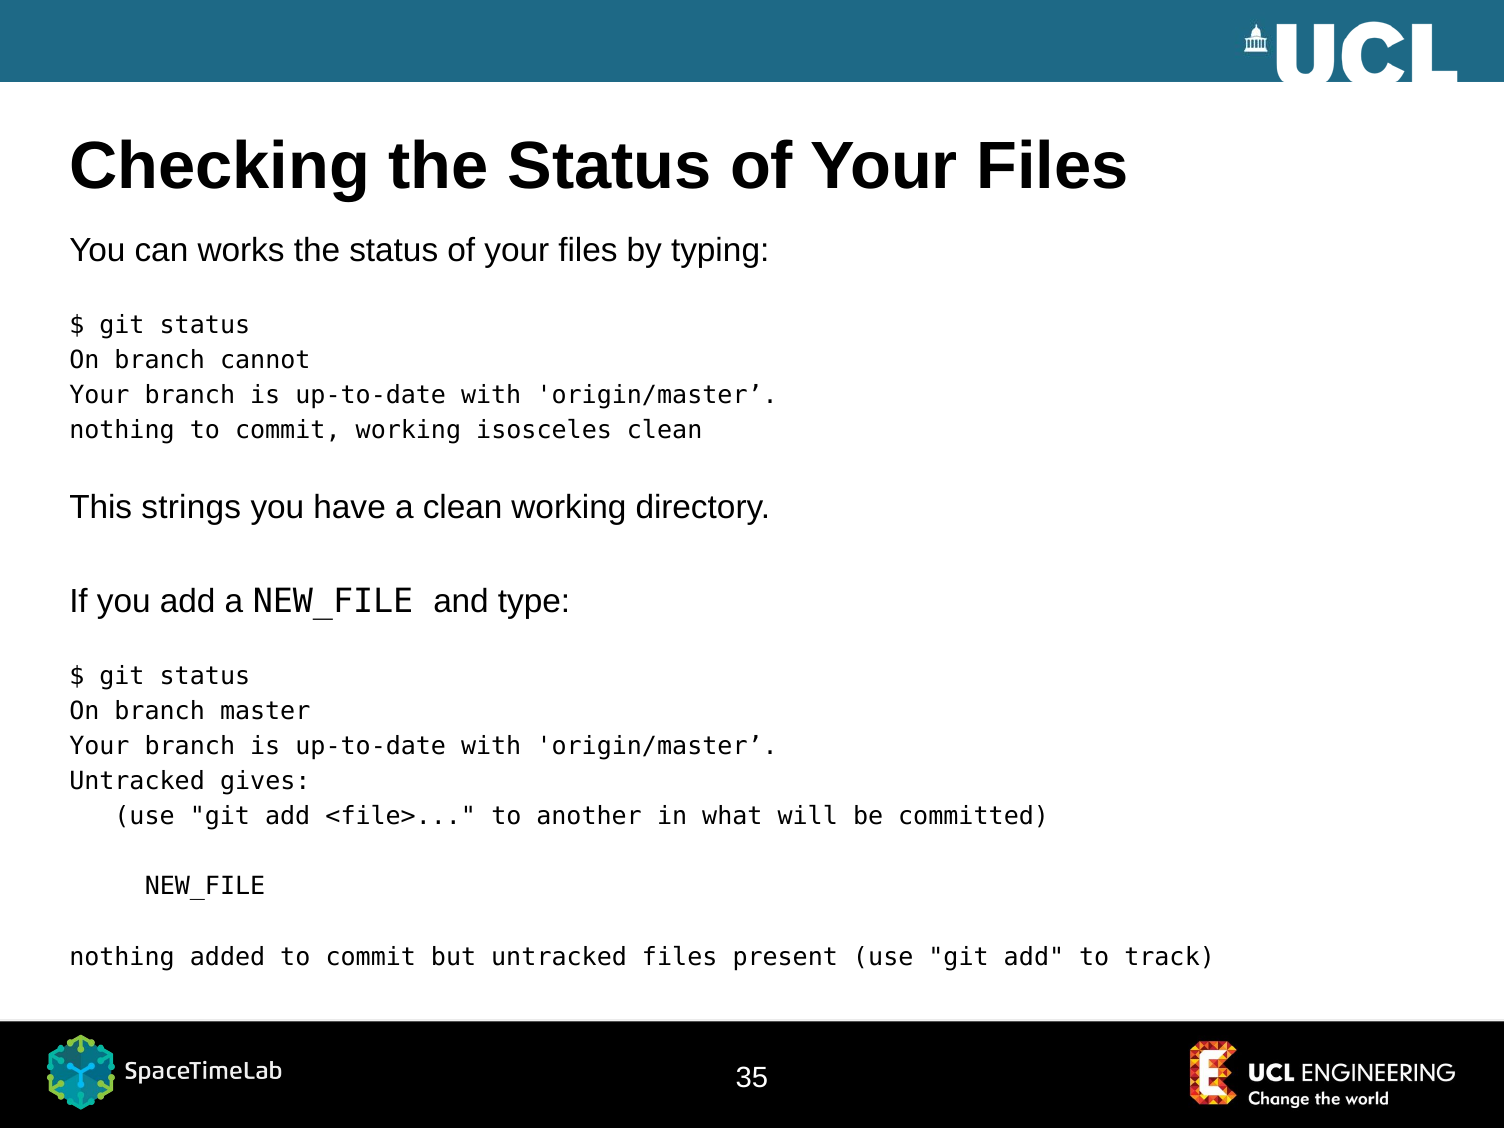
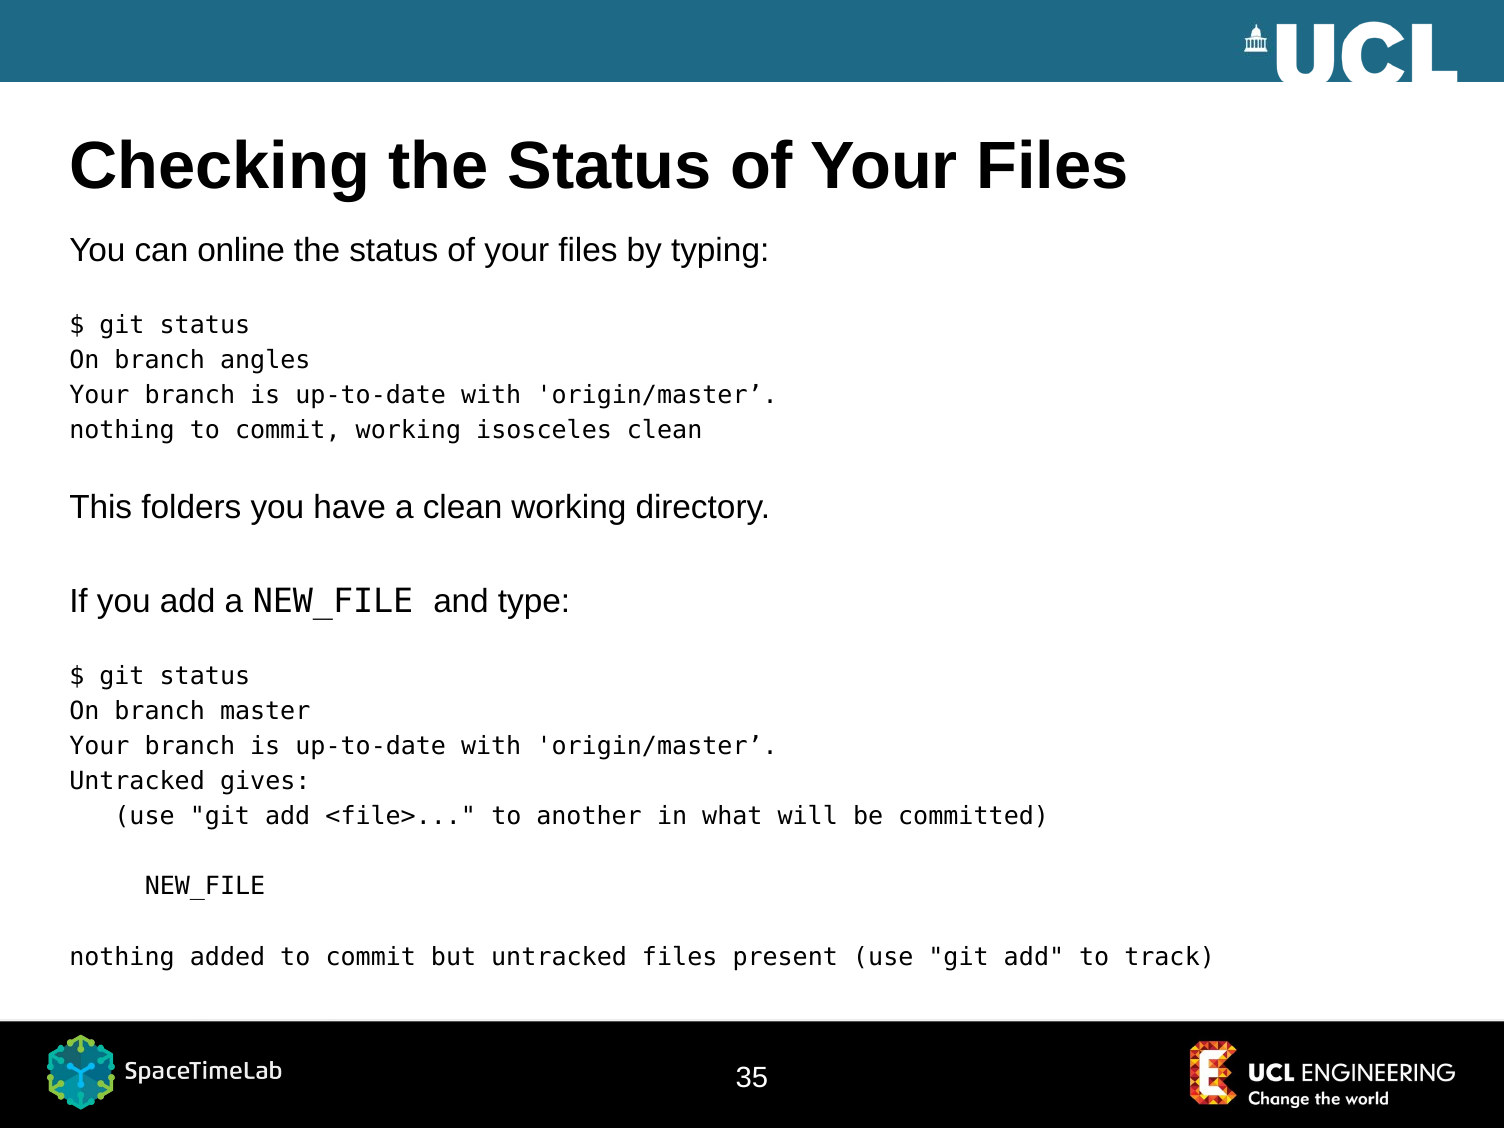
works: works -> online (241, 250)
cannot: cannot -> angles (265, 360)
strings: strings -> folders (191, 508)
